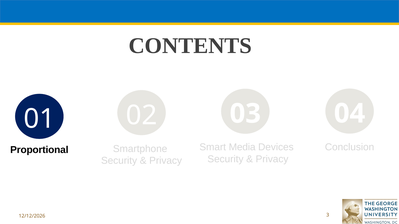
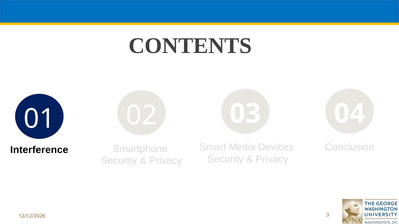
Proportional: Proportional -> Interference (39, 150)
